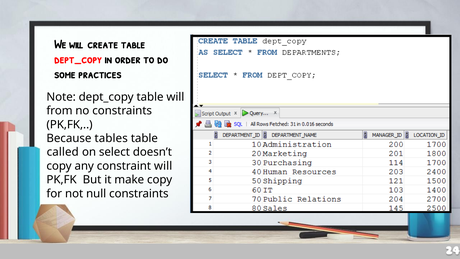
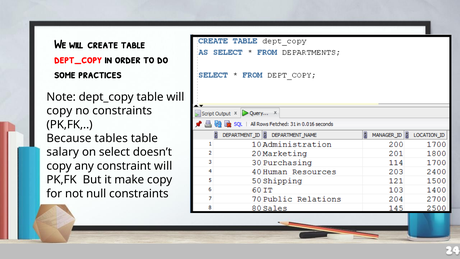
from: from -> copy (59, 111)
called: called -> salary (63, 152)
